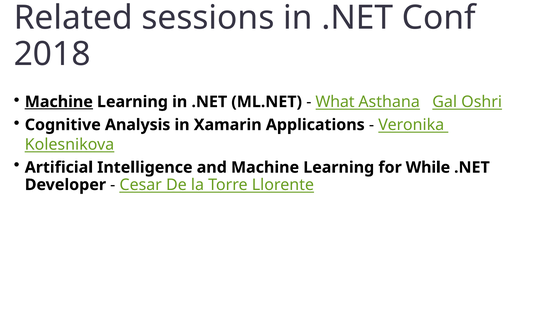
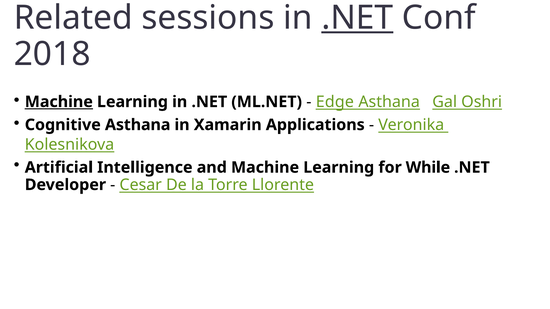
.NET underline: none -> present (357, 18)
What: What -> Edge (335, 102)
Cognitive Analysis: Analysis -> Asthana (138, 125)
